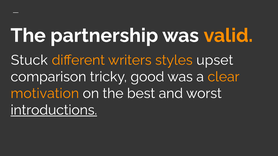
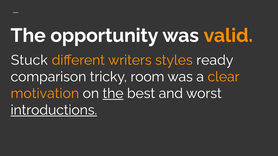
partnership: partnership -> opportunity (104, 36)
upset: upset -> ready (215, 60)
good: good -> room (147, 77)
the underline: none -> present (113, 94)
